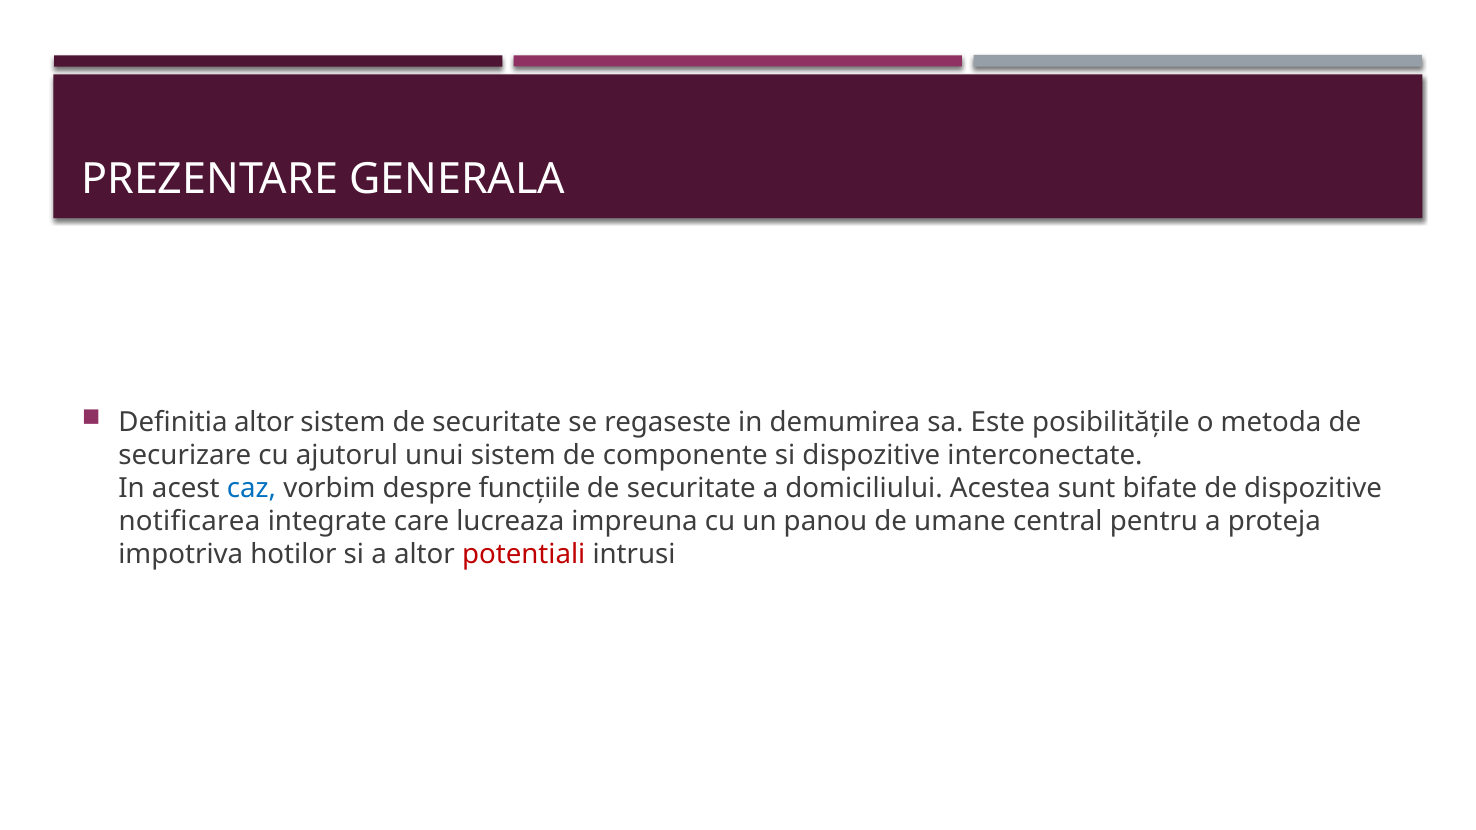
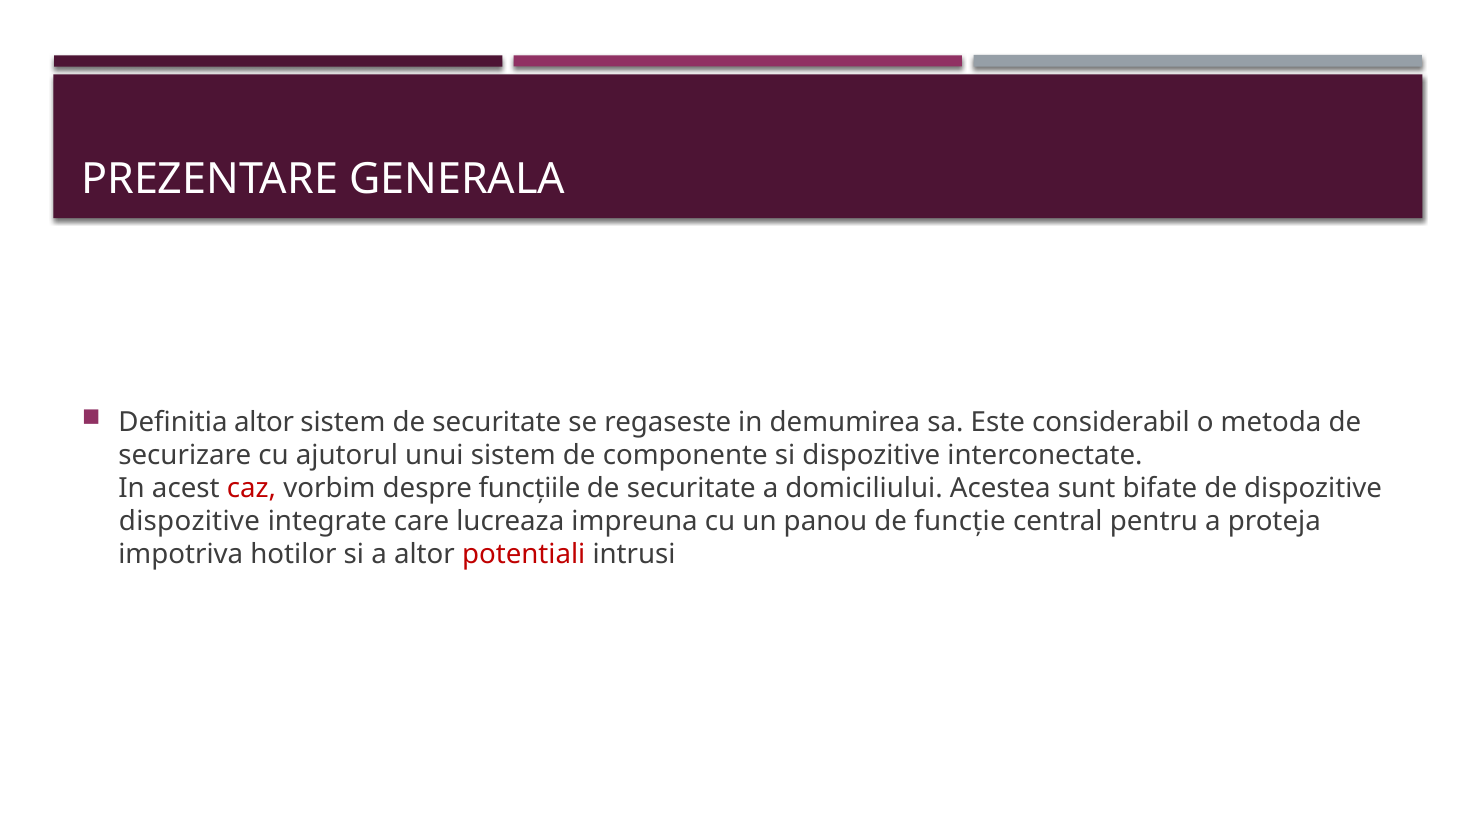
posibilitățile: posibilitățile -> considerabil (1111, 422)
caz colour: blue -> red (251, 489)
notificarea: notificarea -> dispozitive (189, 522)
umane: umane -> funcție (960, 522)
